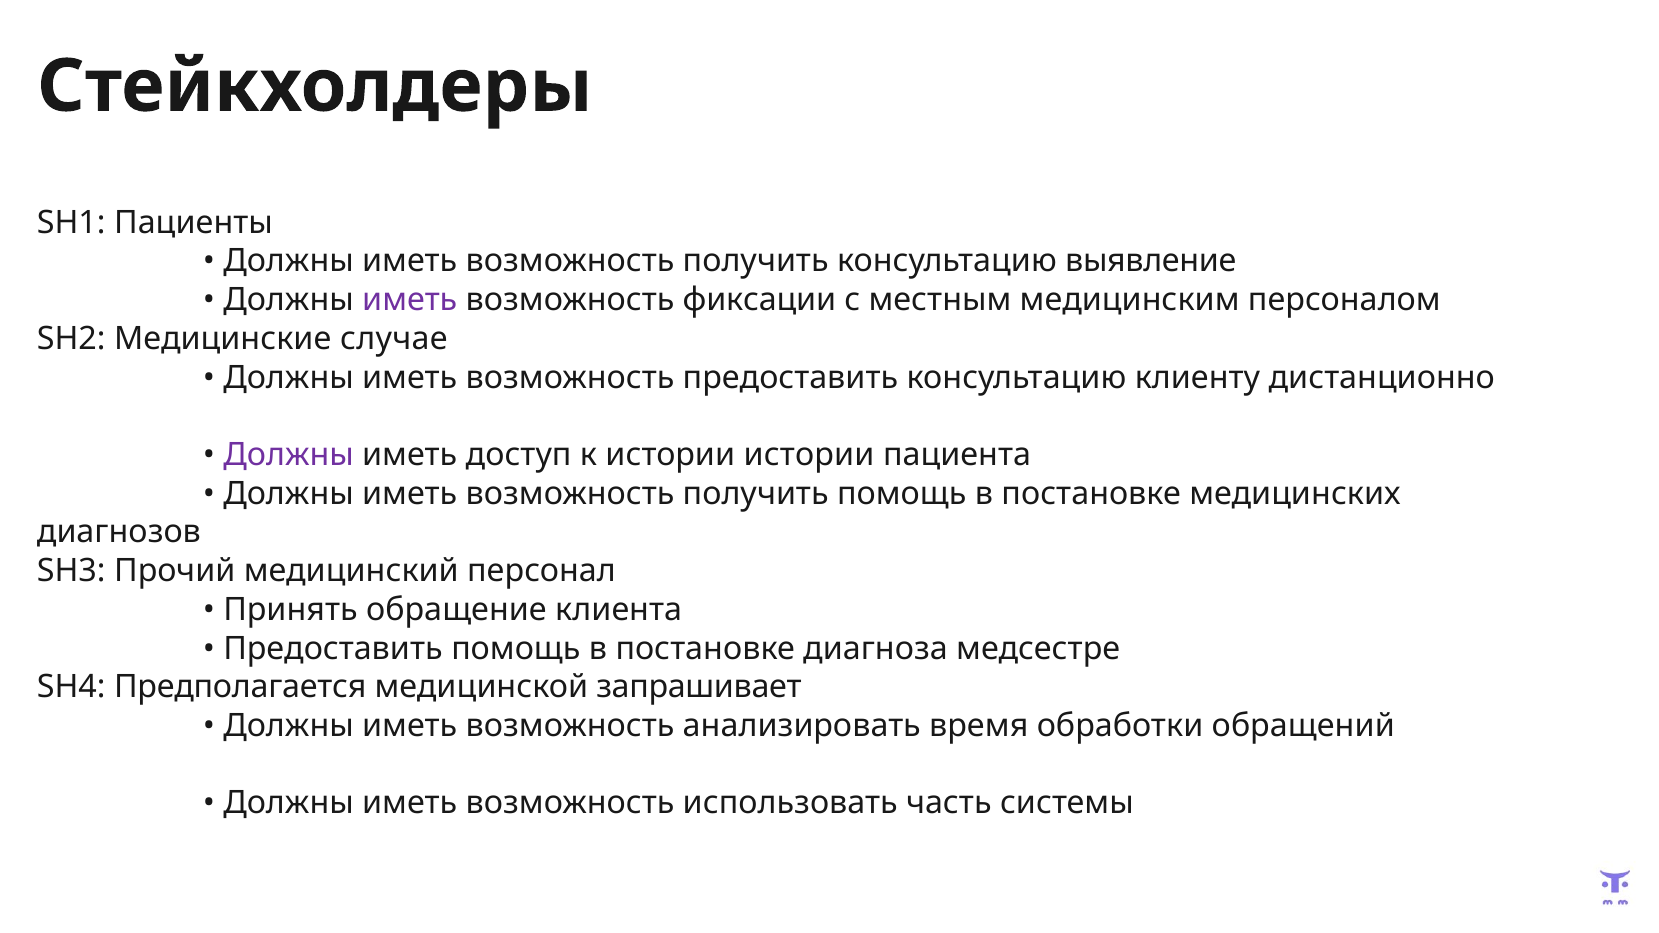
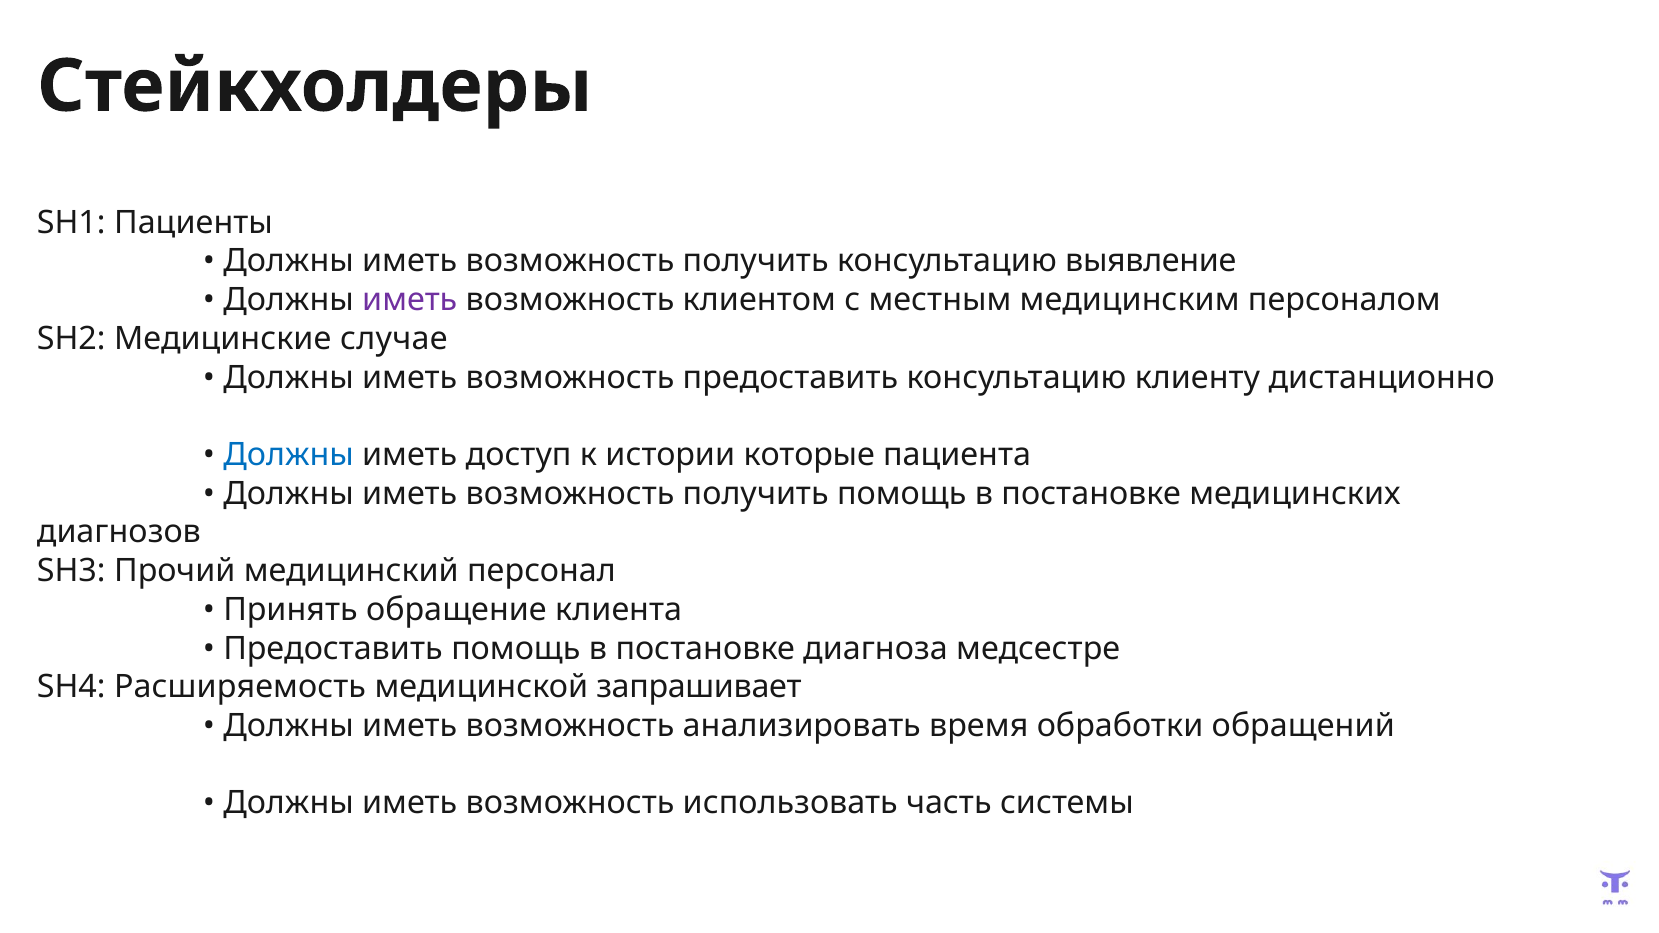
фиксации: фиксации -> клиентом (759, 300)
Должны colour: purple -> blue (289, 455)
истории истории: истории -> которые (809, 455)
Предполагается: Предполагается -> Расширяемость (240, 687)
